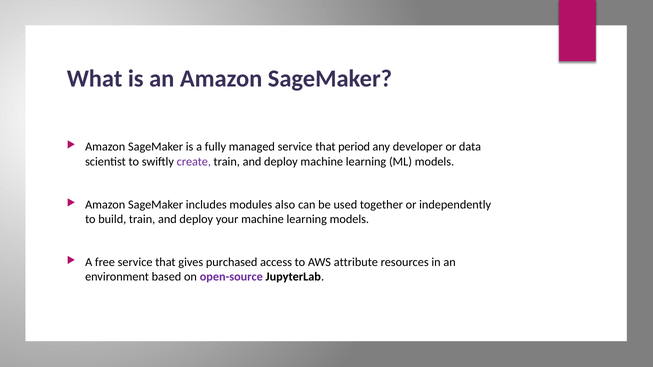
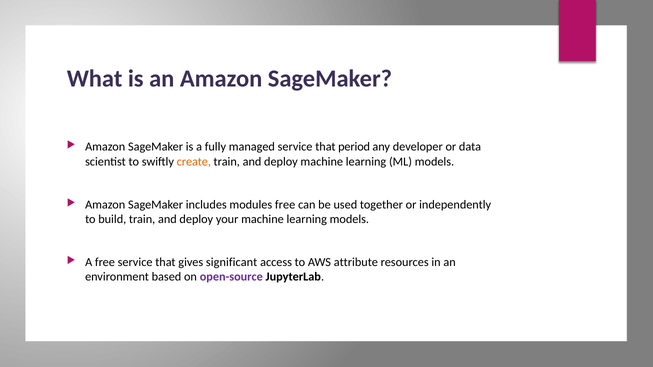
create colour: purple -> orange (194, 162)
modules also: also -> free (285, 205)
purchased: purchased -> significant (232, 262)
